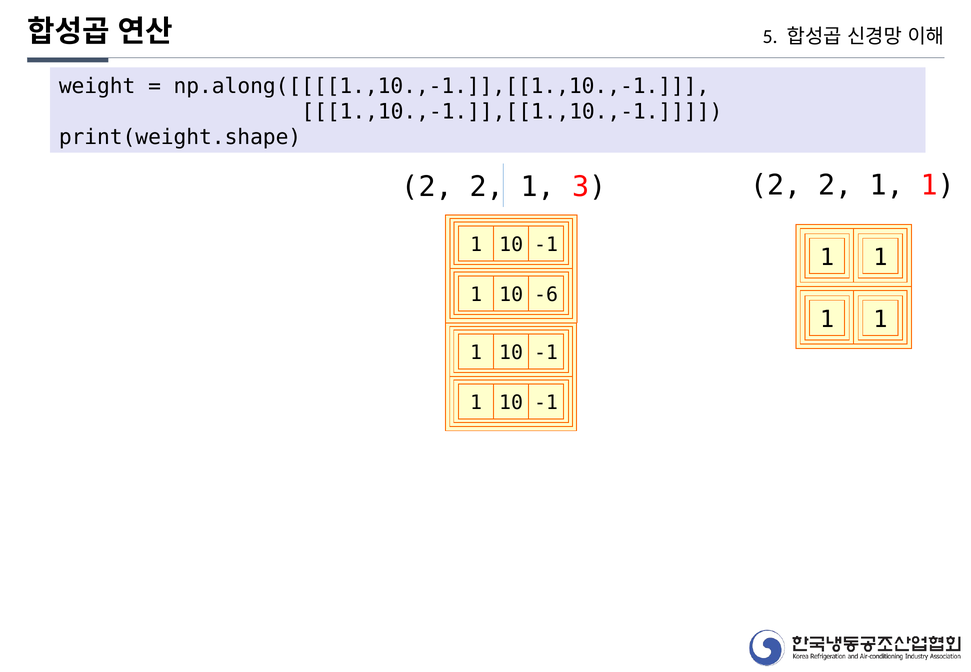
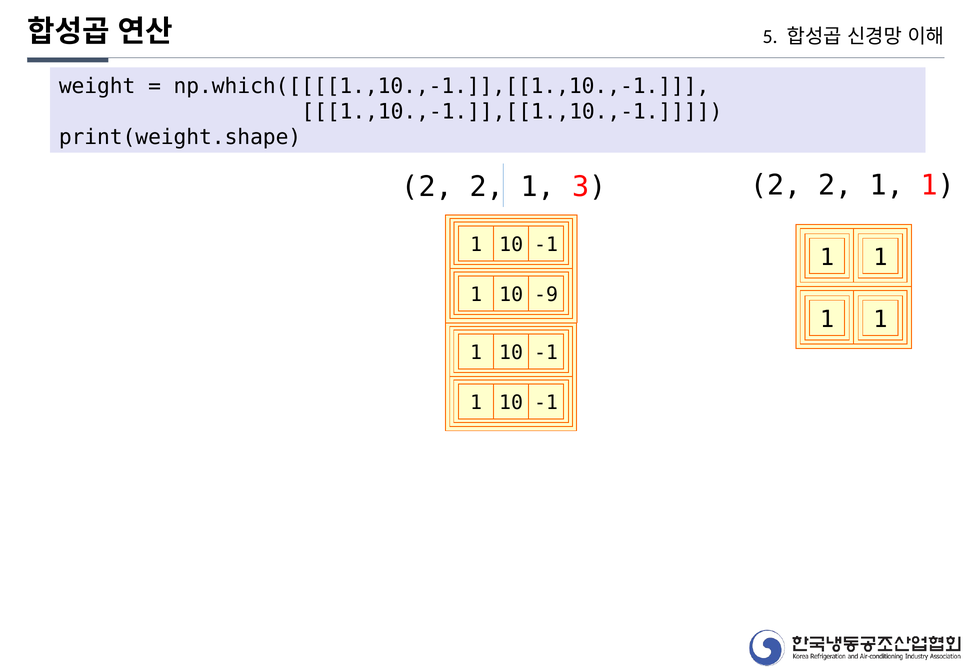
np.along([[[[1.,10.,-1.]],[[1.,10.,-1: np.along([[[[1.,10.,-1.]],[[1.,10.,-1 -> np.which([[[[1.,10.,-1.]],[[1.,10.,-1 (441, 86)
-6: -6 -> -9 (546, 295)
